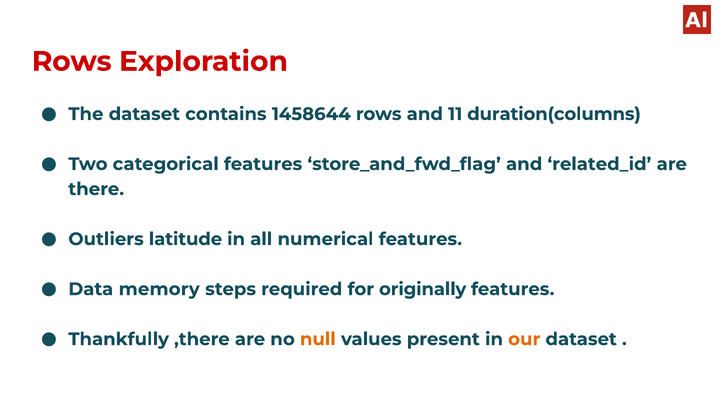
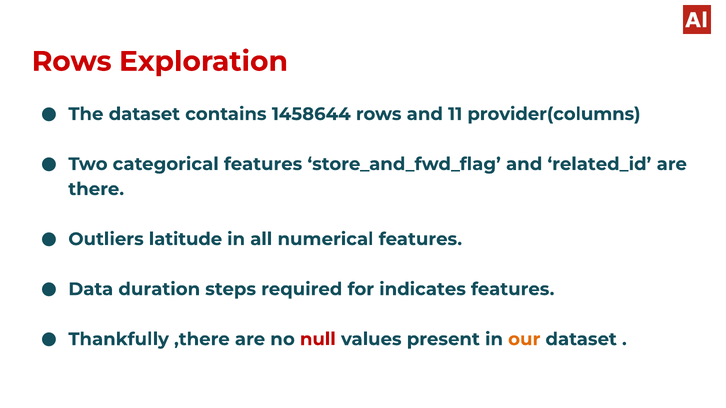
duration(columns: duration(columns -> provider(columns (554, 114)
memory: memory -> duration (159, 289)
originally: originally -> indicates (423, 289)
null colour: orange -> red (318, 340)
